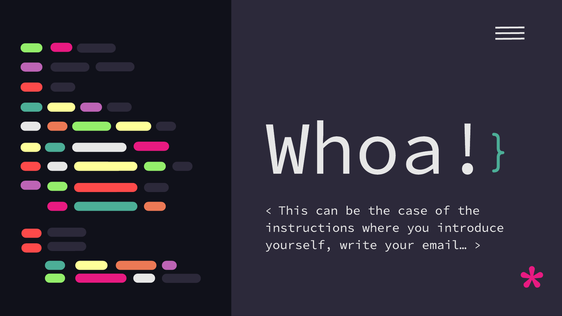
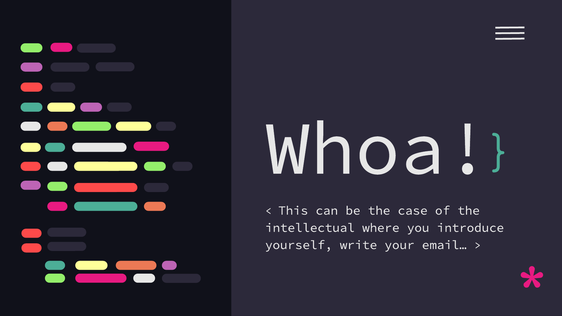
instructions: instructions -> intellectual (310, 228)
